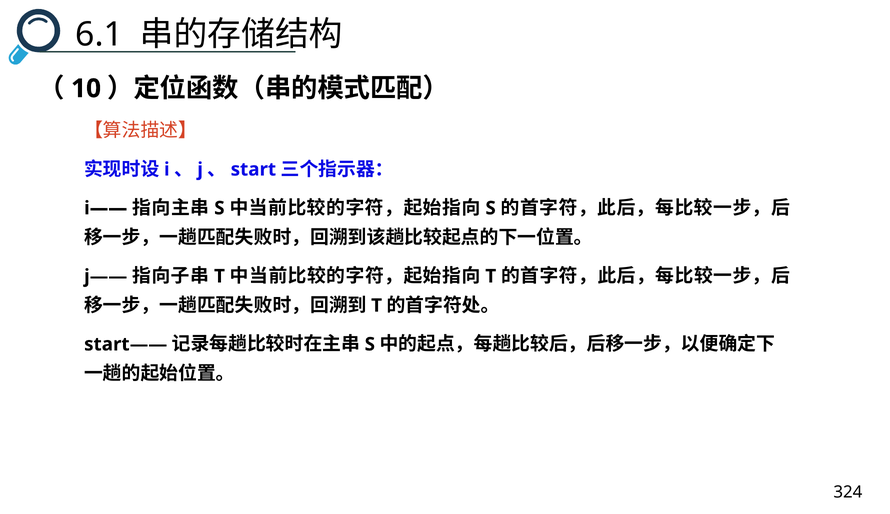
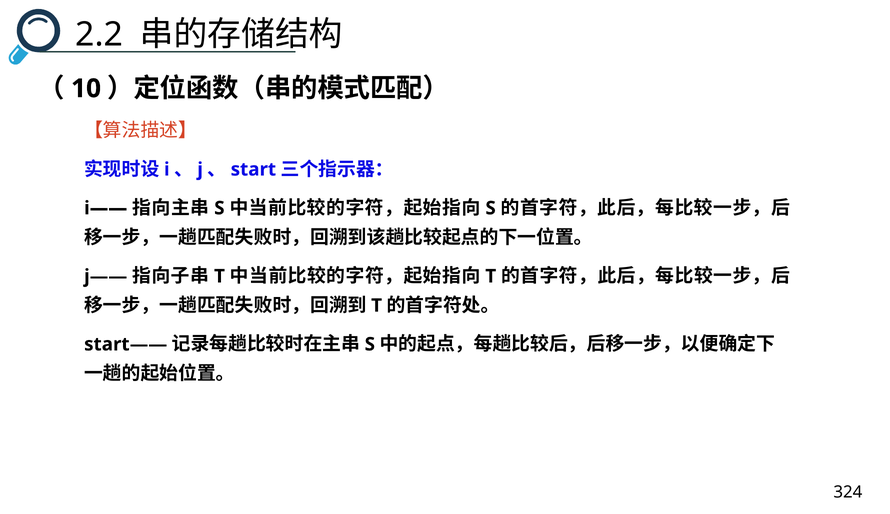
6.1: 6.1 -> 2.2 (99, 35)
